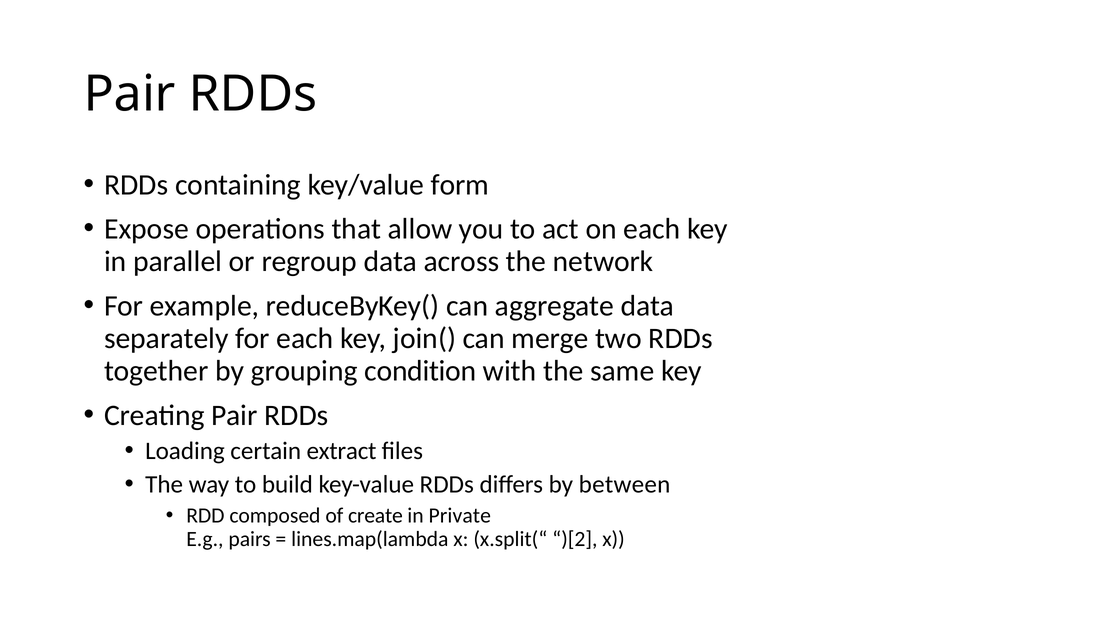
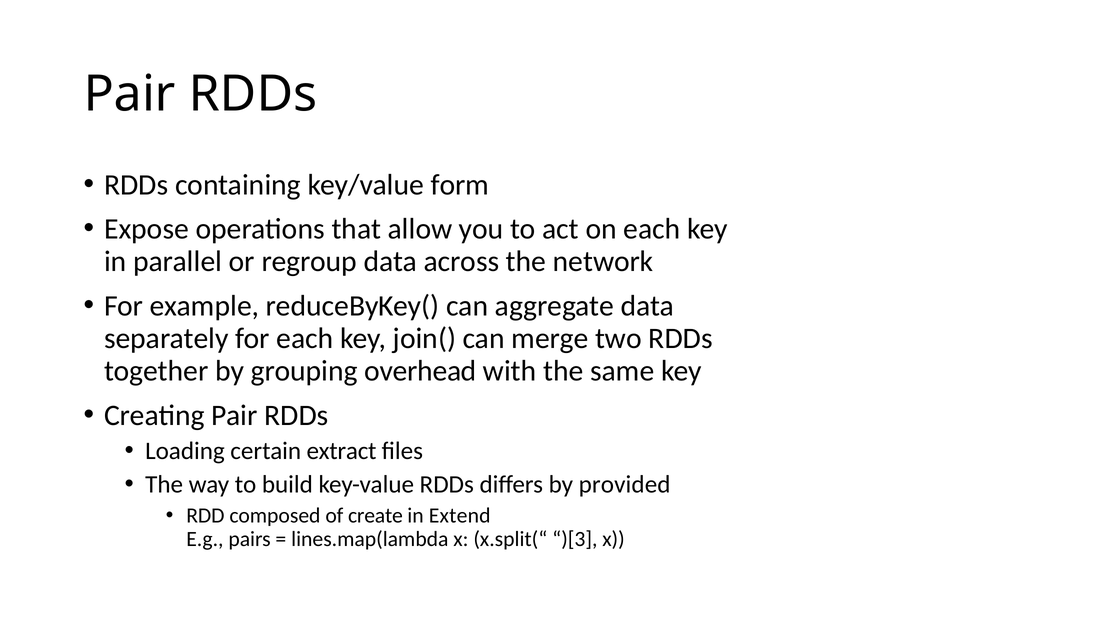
condition: condition -> overhead (420, 371)
between: between -> provided (625, 484)
Private: Private -> Extend (460, 515)
)[2: )[2 -> )[3 (575, 539)
